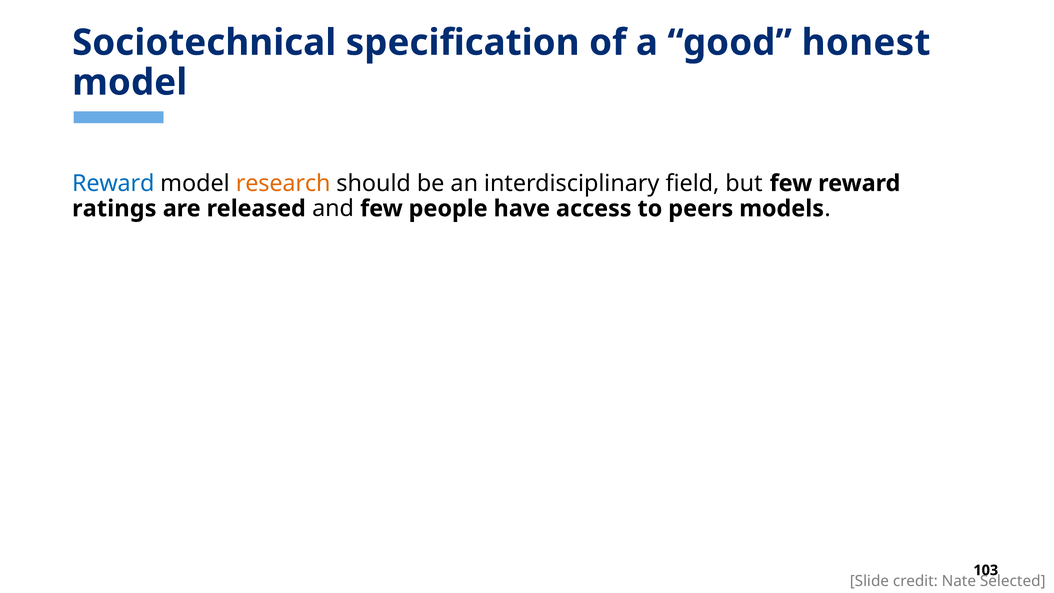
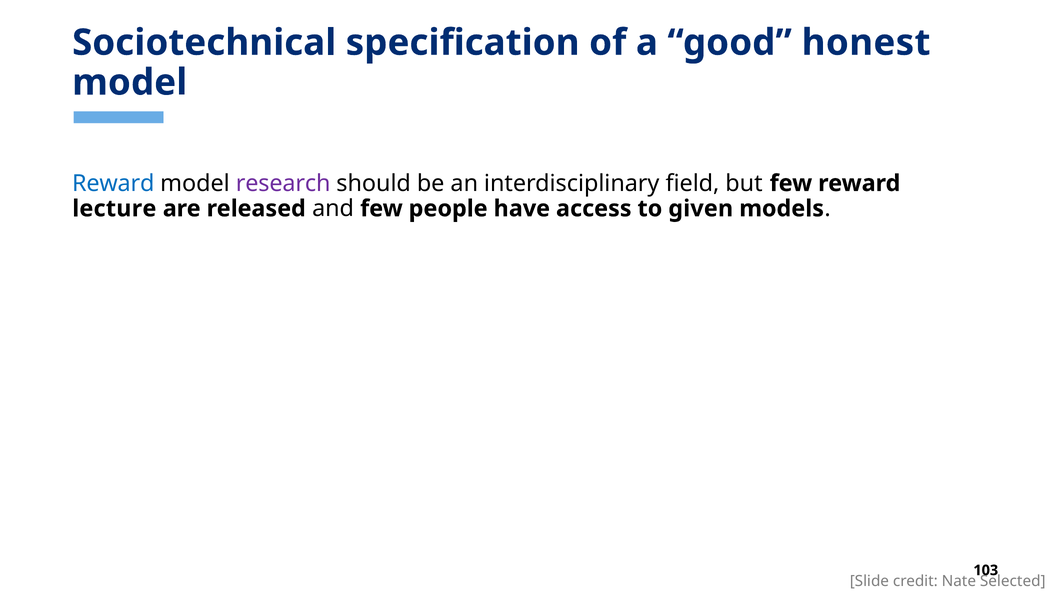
research colour: orange -> purple (283, 183)
ratings: ratings -> lecture (114, 209)
peers: peers -> given (701, 209)
